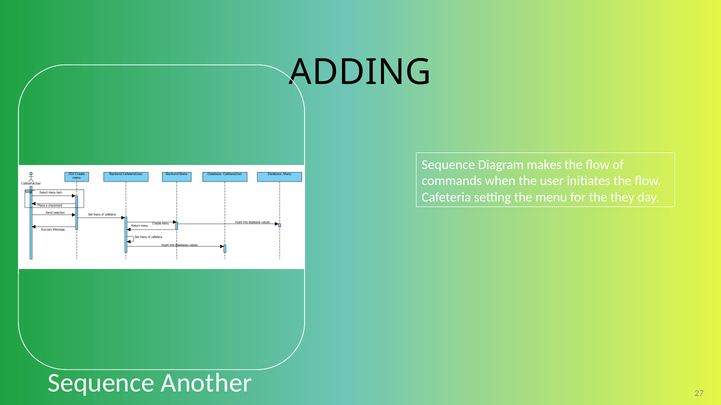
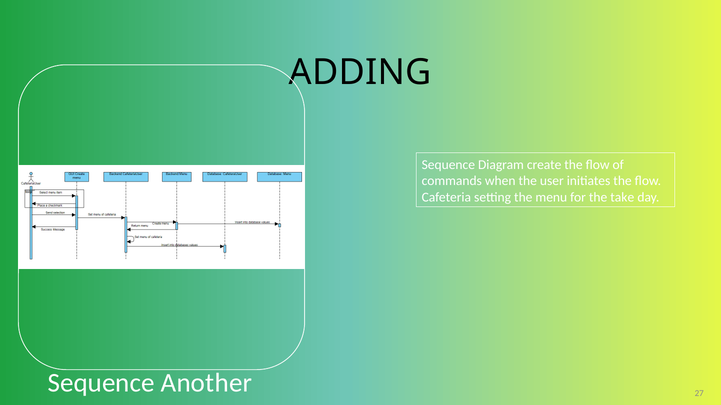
makes: makes -> create (544, 165)
they: they -> take (622, 197)
